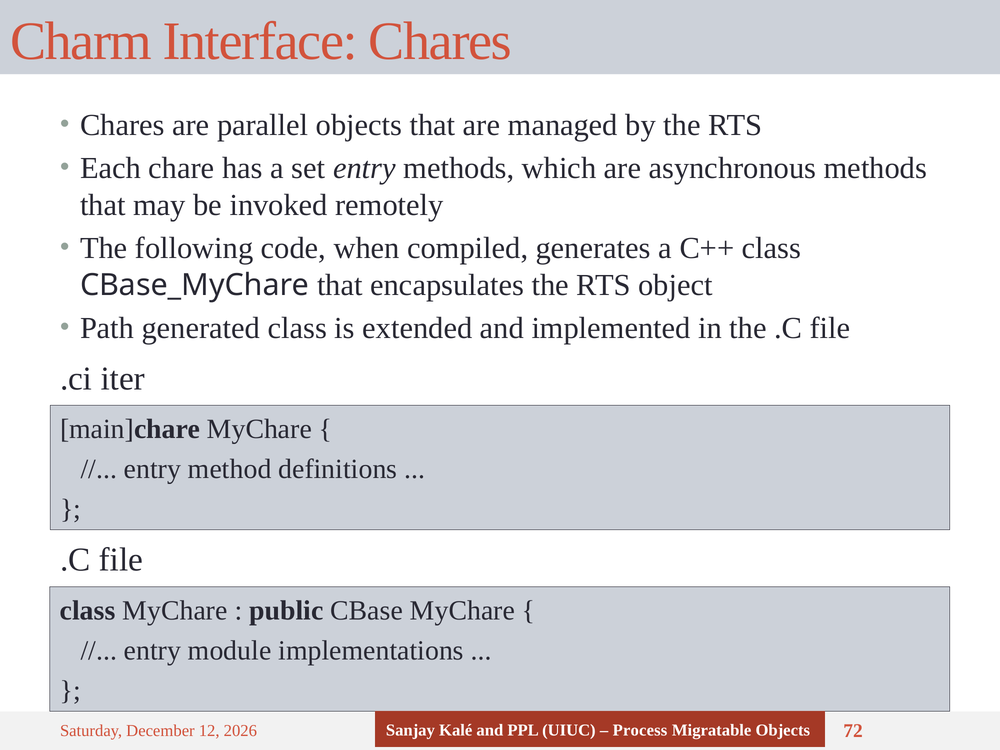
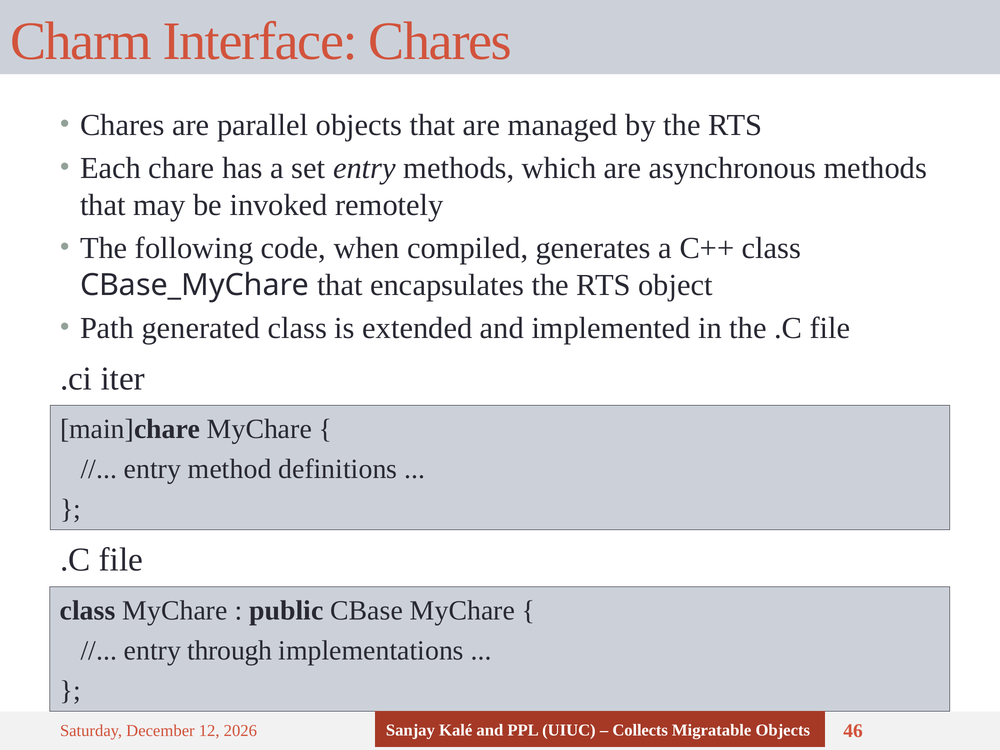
module: module -> through (230, 651)
Process: Process -> Collects (640, 730)
72: 72 -> 46 (853, 731)
